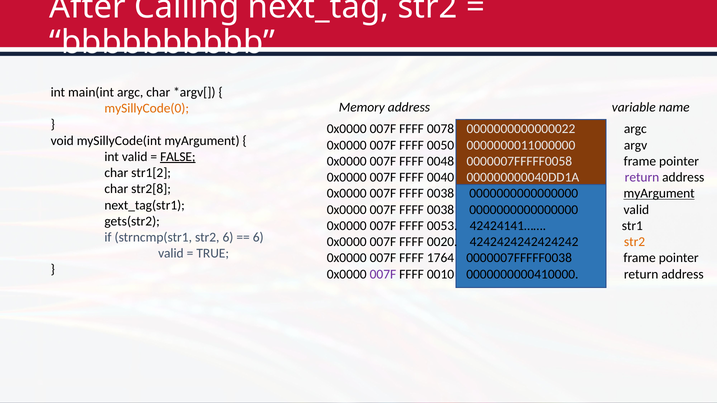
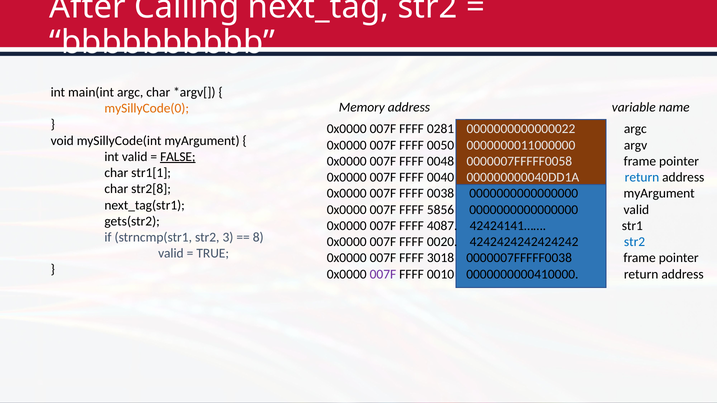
0078: 0078 -> 0281 (441, 129)
str1[2: str1[2 -> str1[1 (151, 173)
return colour: purple -> blue (642, 178)
myArgument underline: present -> none (659, 194)
0038: 0038 -> 5856 (441, 210)
0053: 0053 -> 4087 (442, 226)
str2 6: 6 -> 3 (228, 238)
6: 6 -> 8 (258, 238)
str2 colour: orange -> blue (635, 242)
1764: 1764 -> 3018 (441, 258)
